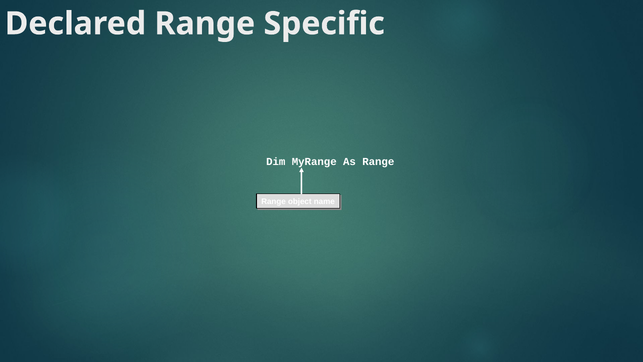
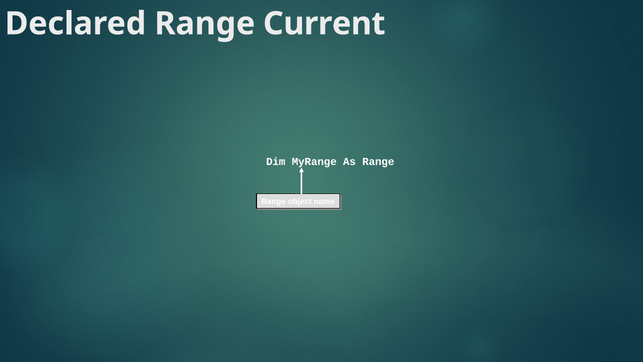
Specific: Specific -> Current (324, 24)
